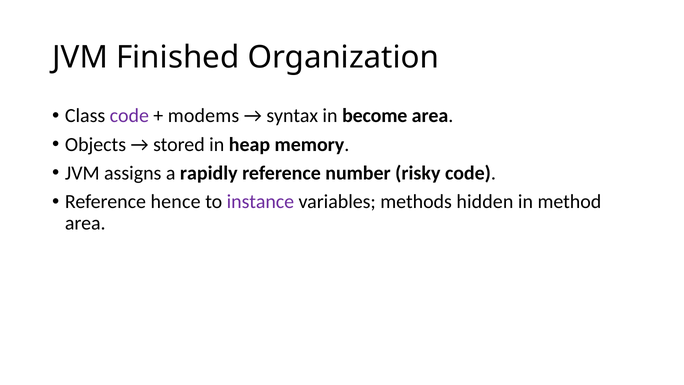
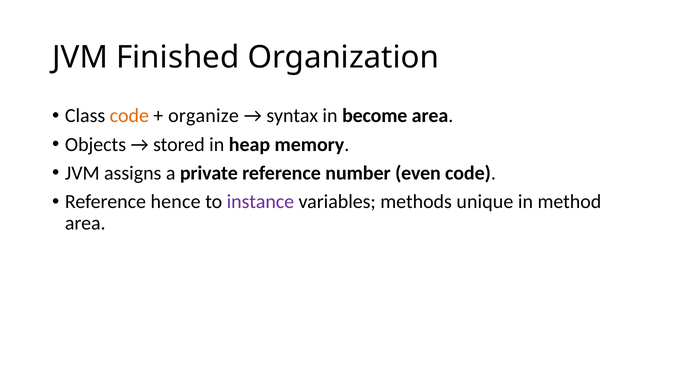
code colour: purple -> orange (129, 116)
modems: modems -> organize (203, 116)
rapidly: rapidly -> private (209, 173)
risky: risky -> even (418, 173)
hidden: hidden -> unique (485, 202)
